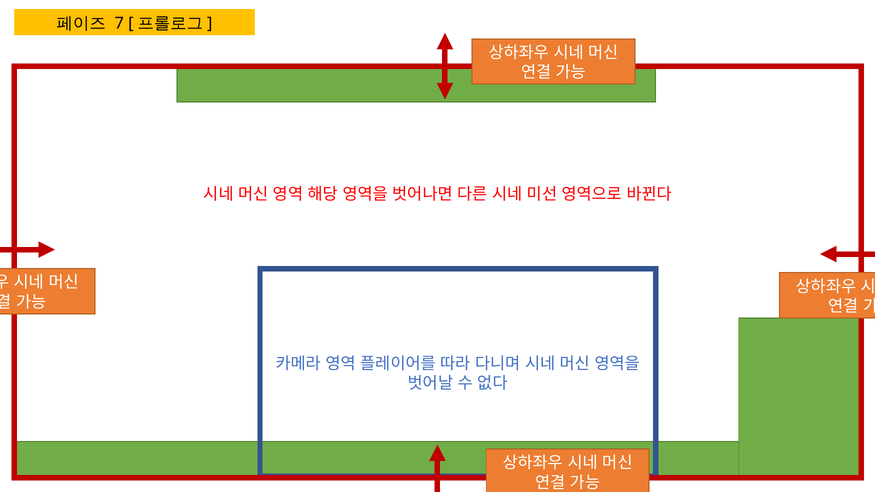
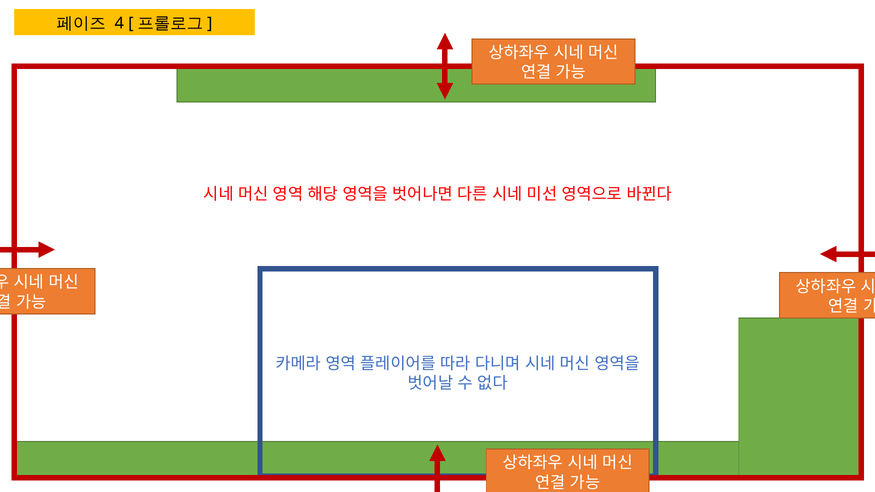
7: 7 -> 4 (119, 23)
